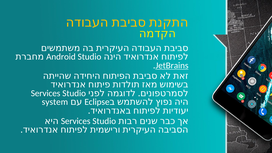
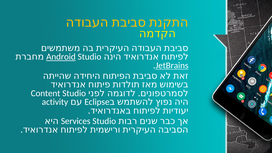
Android underline: none -> present (61, 57)
Services: Services -> Content (46, 93)
system: system -> activity (55, 102)
